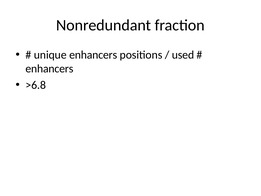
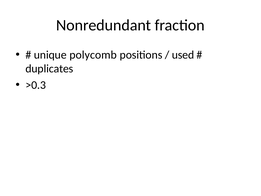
unique enhancers: enhancers -> polycomb (93, 55)
enhancers: enhancers -> duplicates (49, 69)
>6.8: >6.8 -> >0.3 (36, 85)
